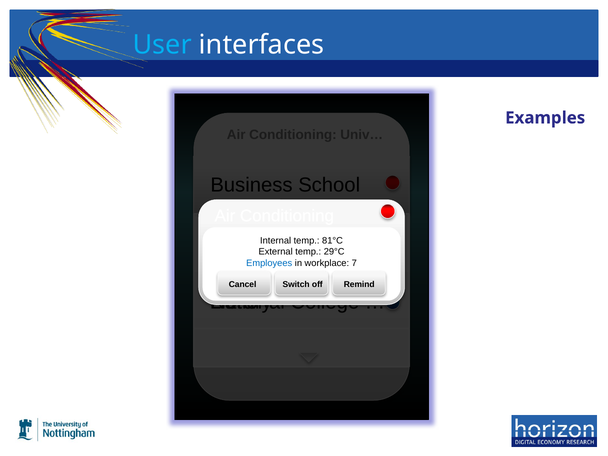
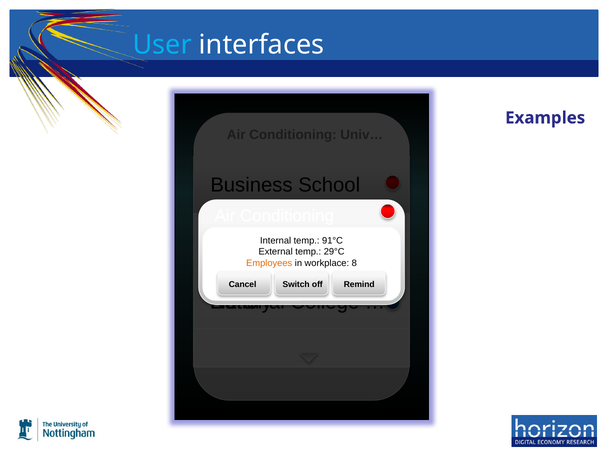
81°C: 81°C -> 91°C (333, 241)
Employees colour: blue -> orange (269, 263)
7: 7 -> 8 (354, 263)
